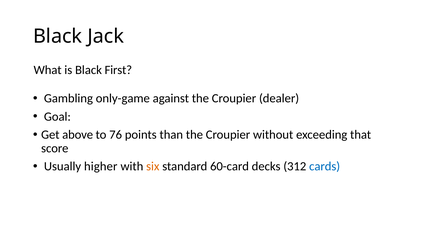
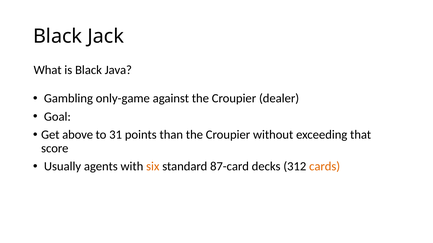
First: First -> Java (118, 70)
76: 76 -> 31 (116, 135)
higher: higher -> agents (101, 167)
60-card: 60-card -> 87-card (230, 167)
cards colour: blue -> orange (325, 167)
